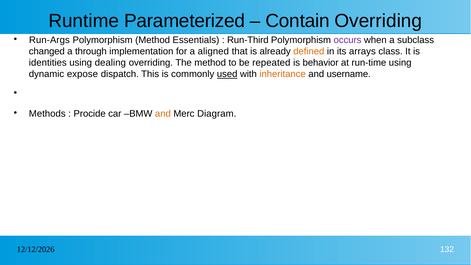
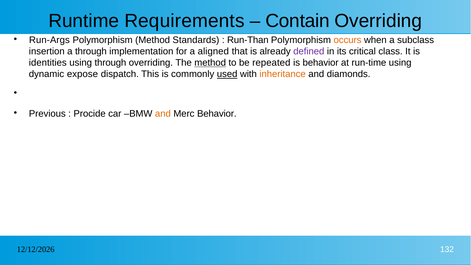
Parameterized: Parameterized -> Requirements (184, 21)
Essentials: Essentials -> Standards (196, 40)
Run-Third: Run-Third -> Run-Than (248, 40)
occurs colour: purple -> orange (348, 40)
changed: changed -> insertion (47, 51)
defined colour: orange -> purple (309, 51)
arrays: arrays -> critical (362, 51)
using dealing: dealing -> through (110, 63)
method underline: none -> present (210, 63)
username: username -> diamonds (349, 74)
Methods: Methods -> Previous (47, 114)
Merc Diagram: Diagram -> Behavior (217, 114)
